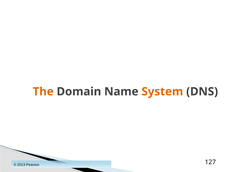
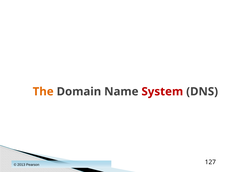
System colour: orange -> red (162, 92)
